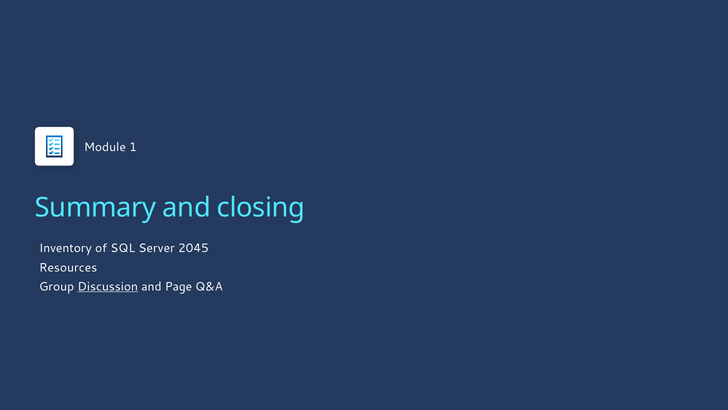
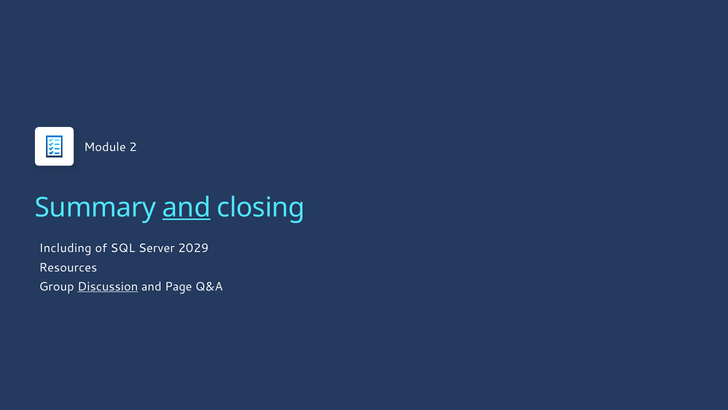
1: 1 -> 2 (133, 147)
and underline: none -> present (187, 207)
Inventory: Inventory -> Including (65, 248)
2045: 2045 -> 2029 (193, 248)
